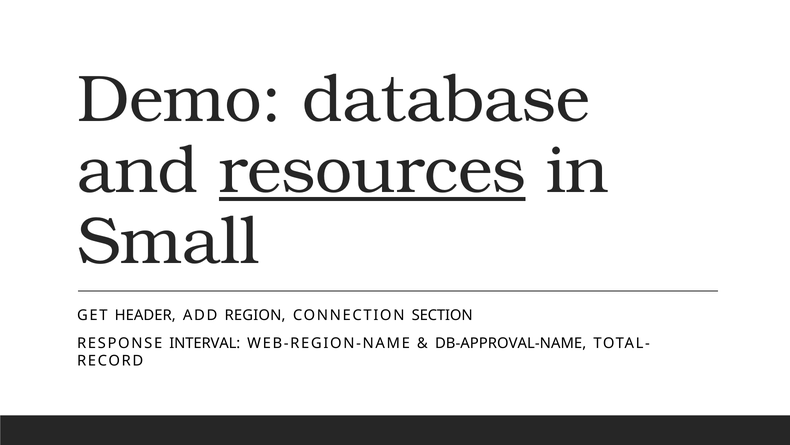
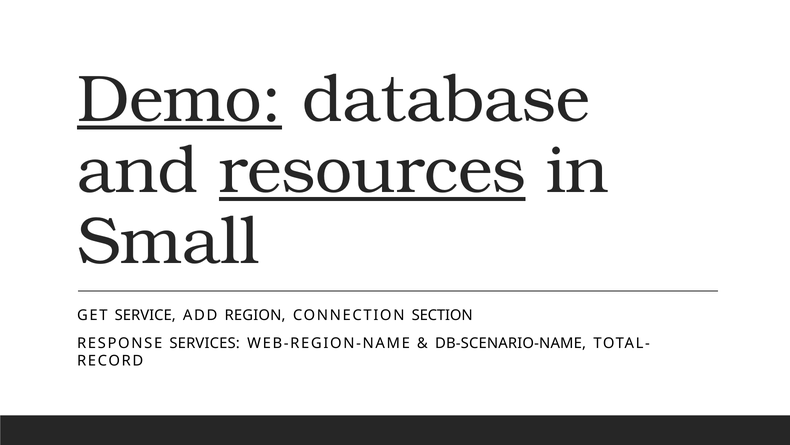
Demo underline: none -> present (180, 99)
HEADER: HEADER -> SERVICE (145, 315)
INTERVAL: INTERVAL -> SERVICES (205, 343)
DB-APPROVAL-NAME: DB-APPROVAL-NAME -> DB-SCENARIO-NAME (511, 343)
